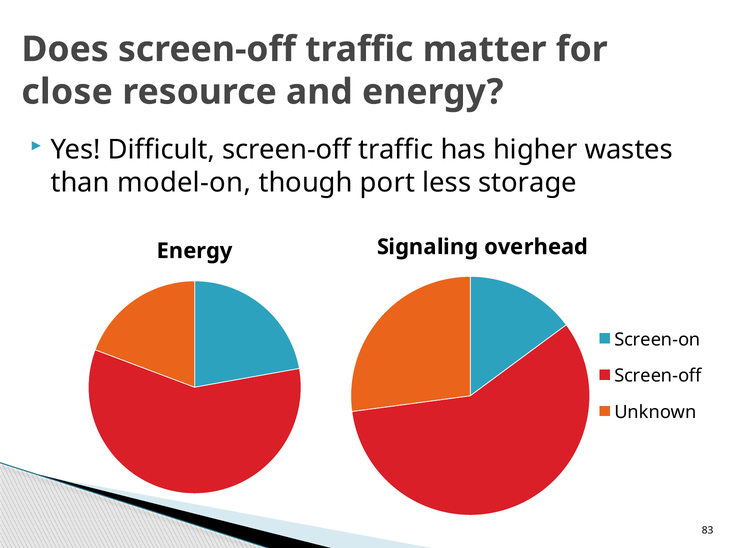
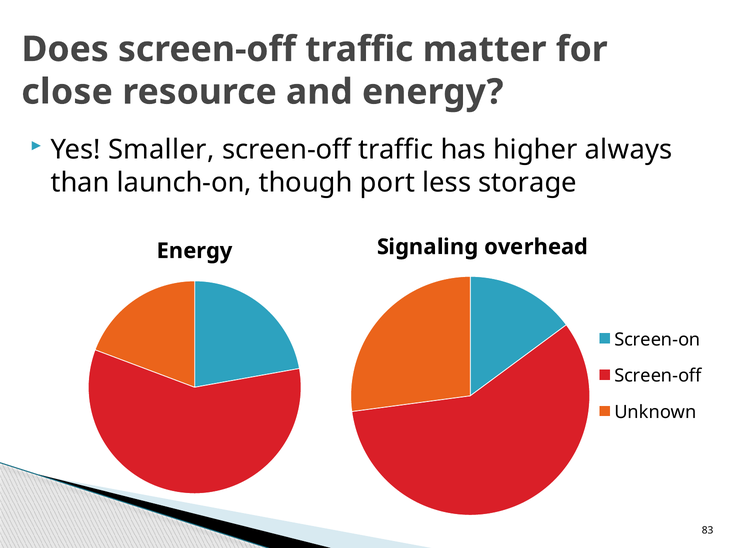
Difficult: Difficult -> Smaller (161, 150)
wastes: wastes -> always (629, 150)
model-on: model-on -> launch-on (184, 183)
